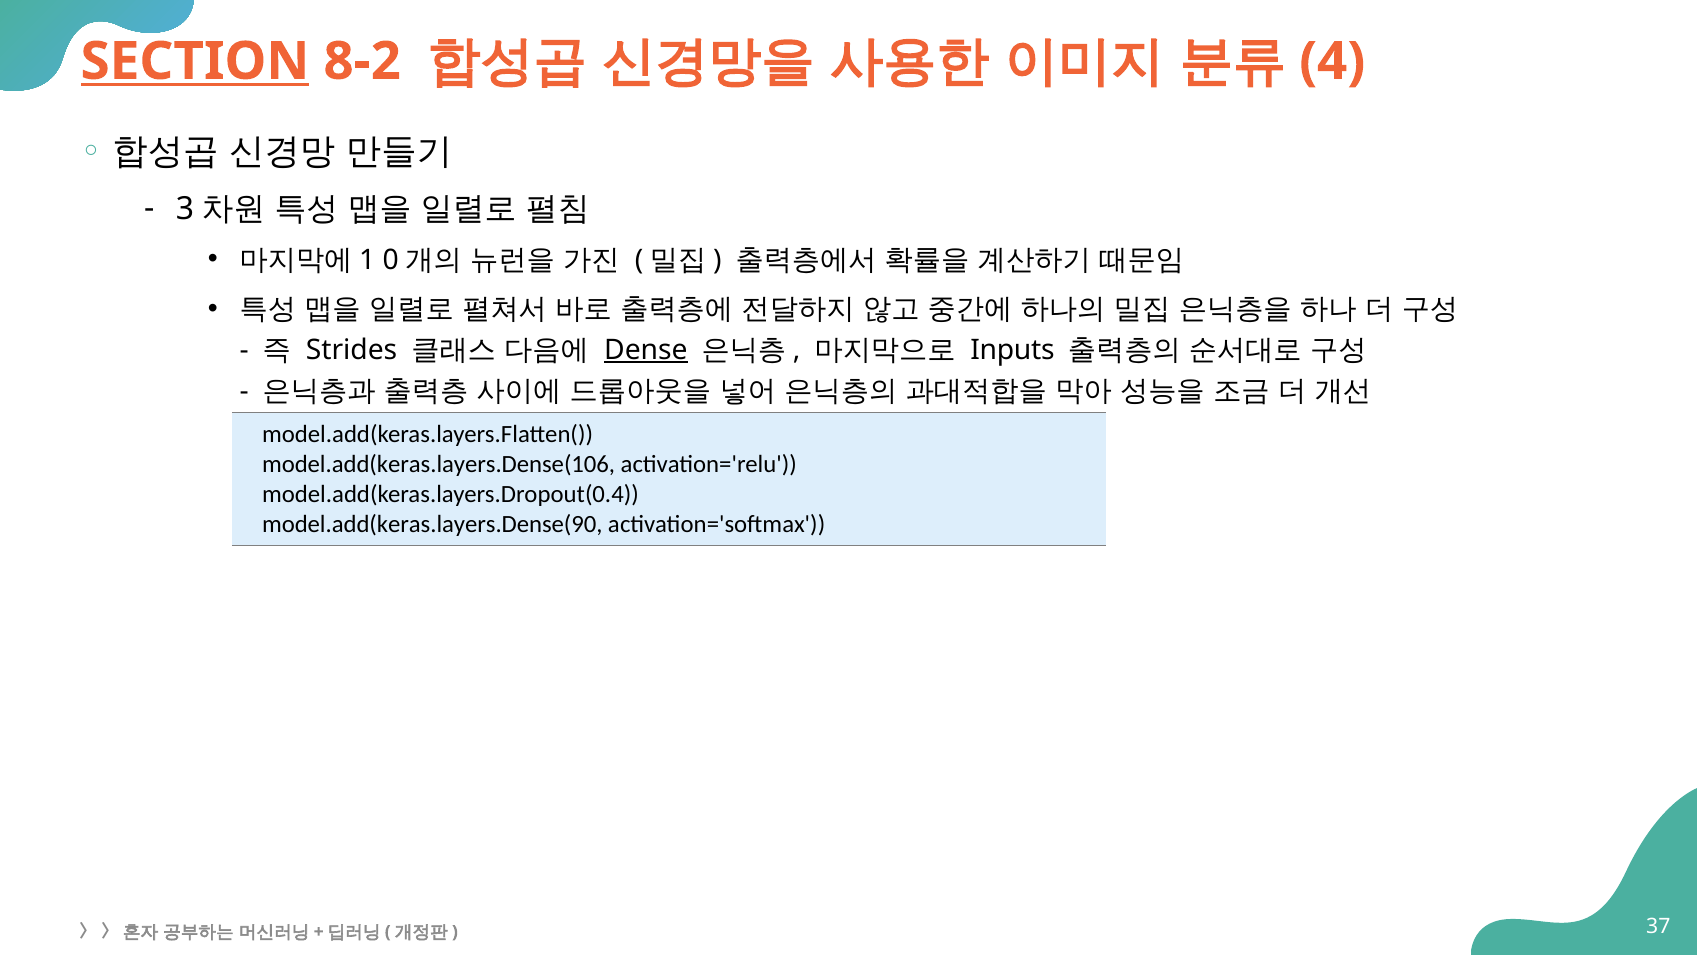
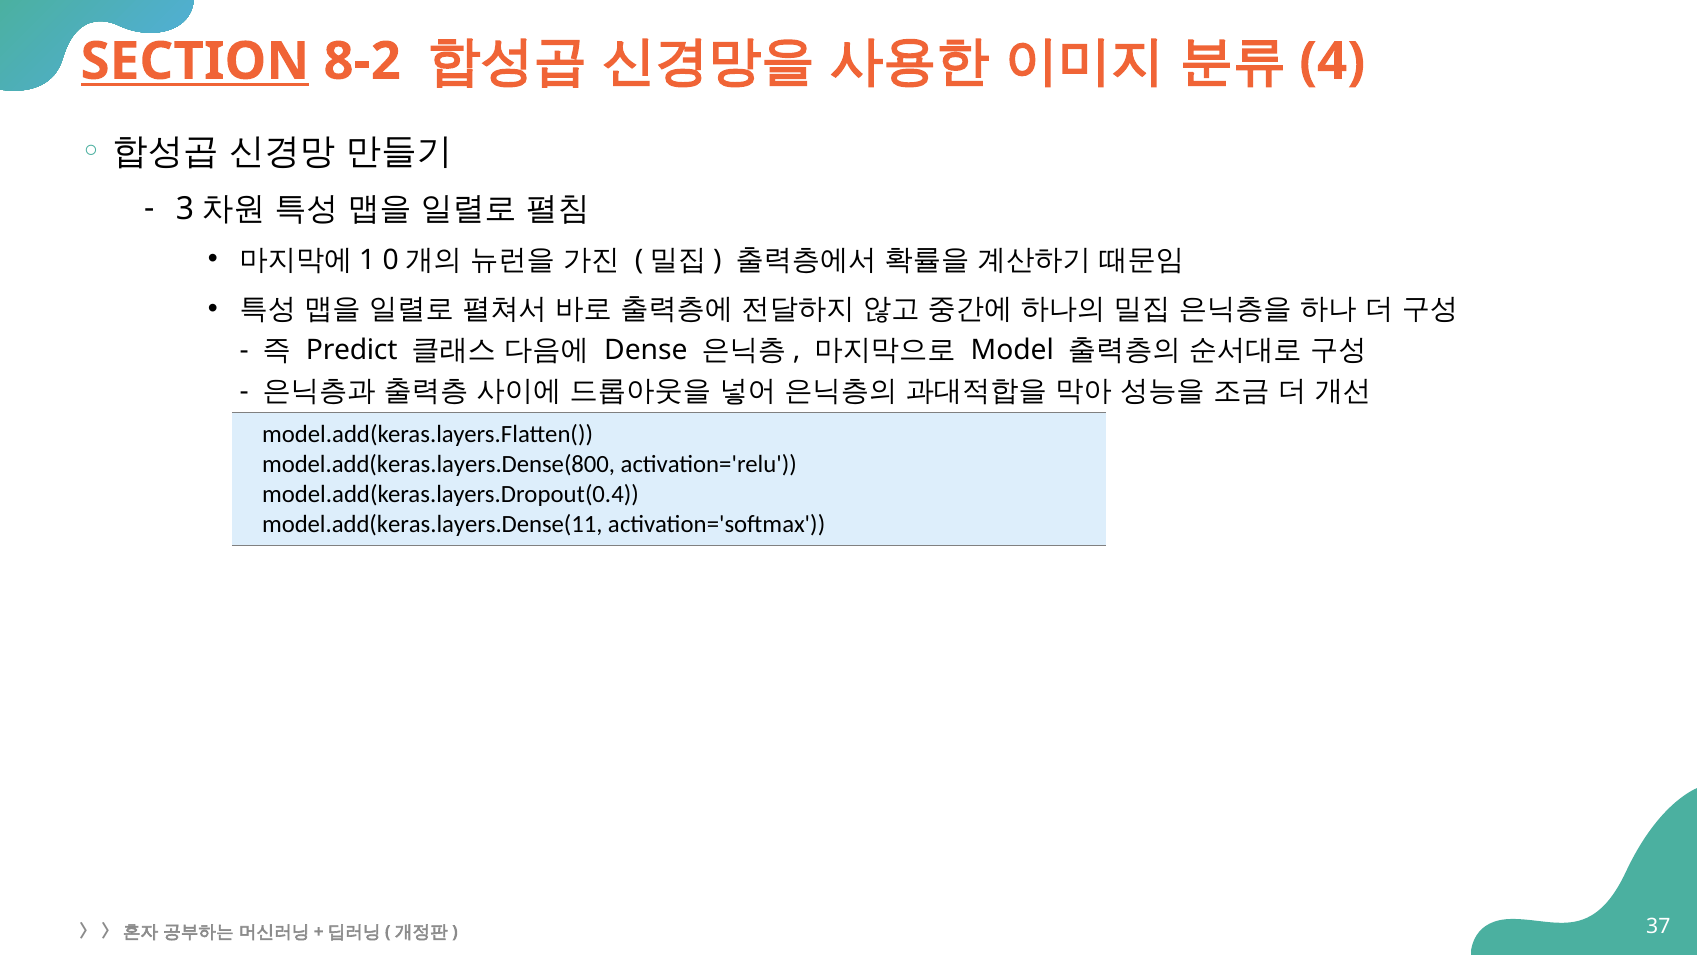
Strides: Strides -> Predict (352, 350)
Dense underline: present -> none (646, 350)
Inputs: Inputs -> Model (1012, 350)
model.add(keras.layers.Dense(106: model.add(keras.layers.Dense(106 -> model.add(keras.layers.Dense(800 (439, 464)
model.add(keras.layers.Dense(90: model.add(keras.layers.Dense(90 -> model.add(keras.layers.Dense(11 (432, 524)
